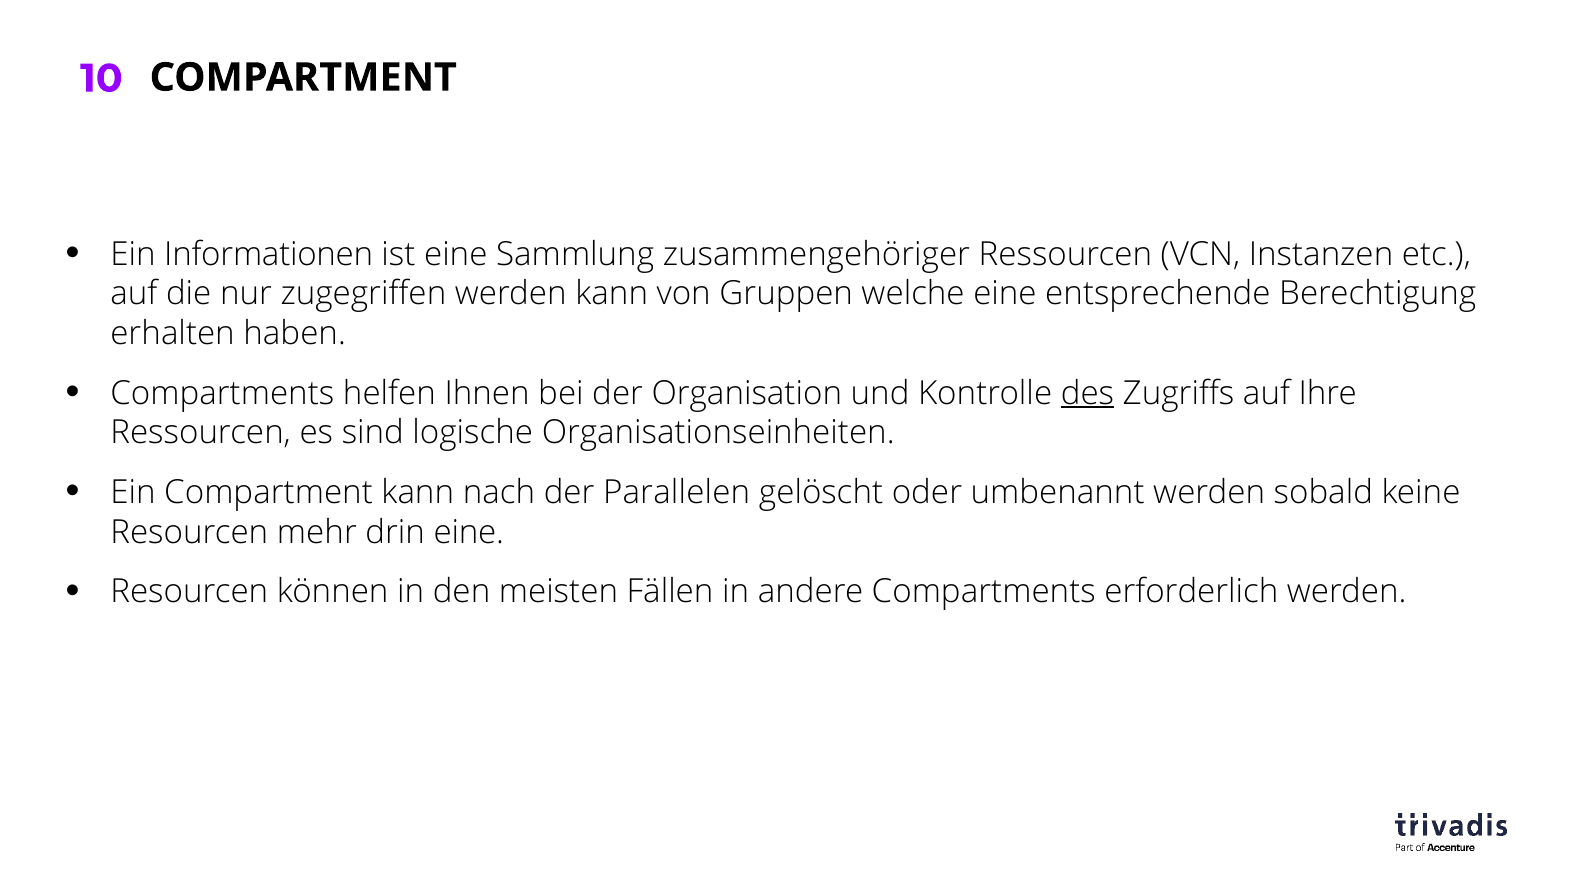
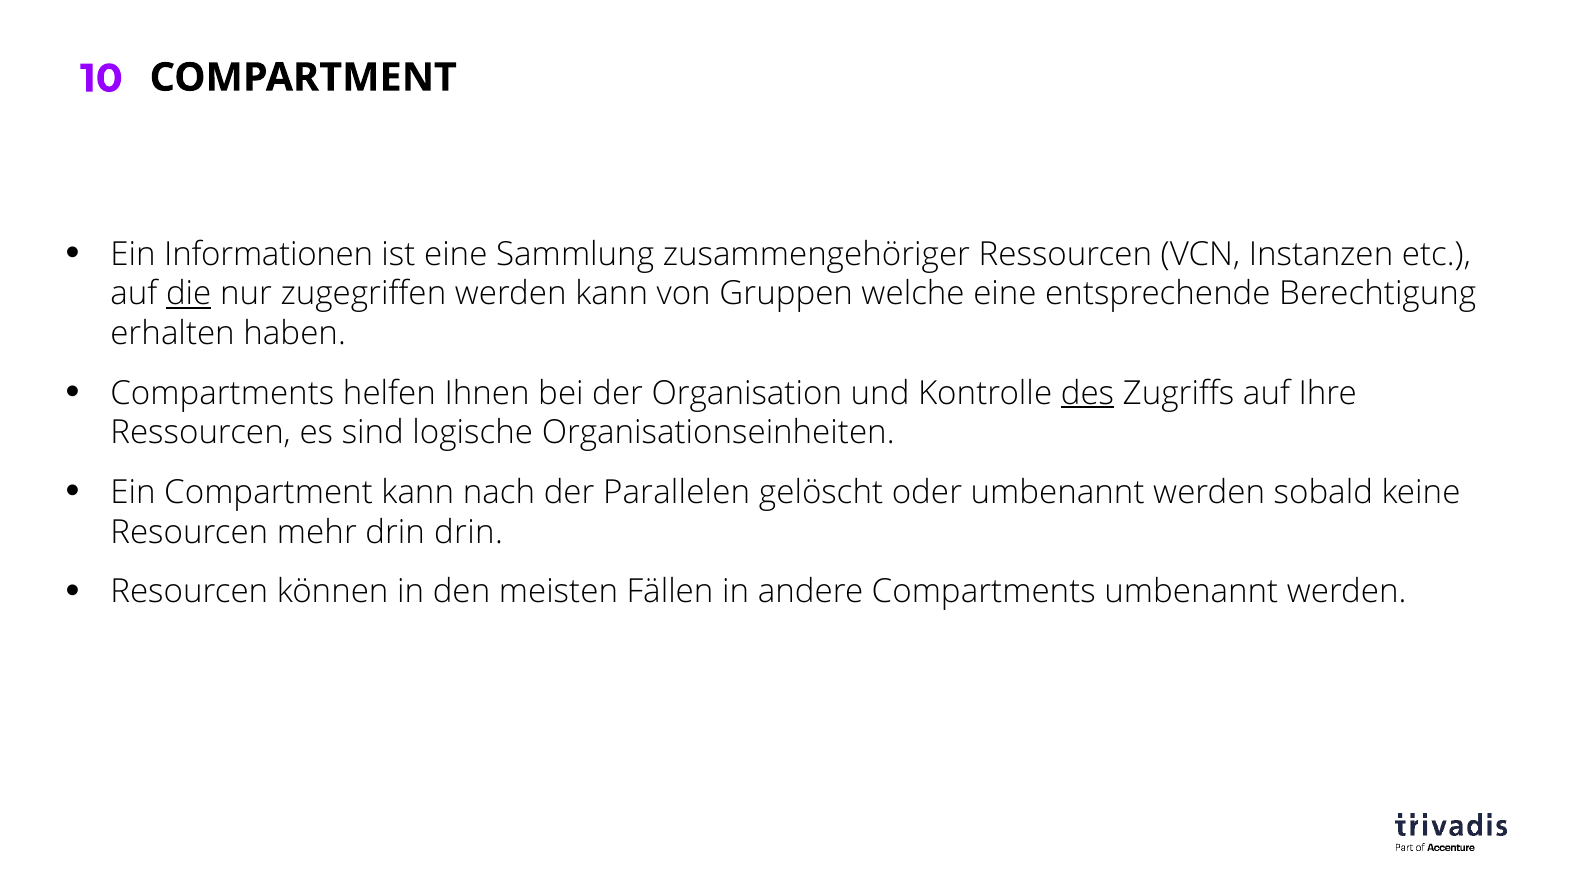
die underline: none -> present (189, 294)
drin eine: eine -> drin (469, 532)
Compartments erforderlich: erforderlich -> umbenannt (1191, 592)
